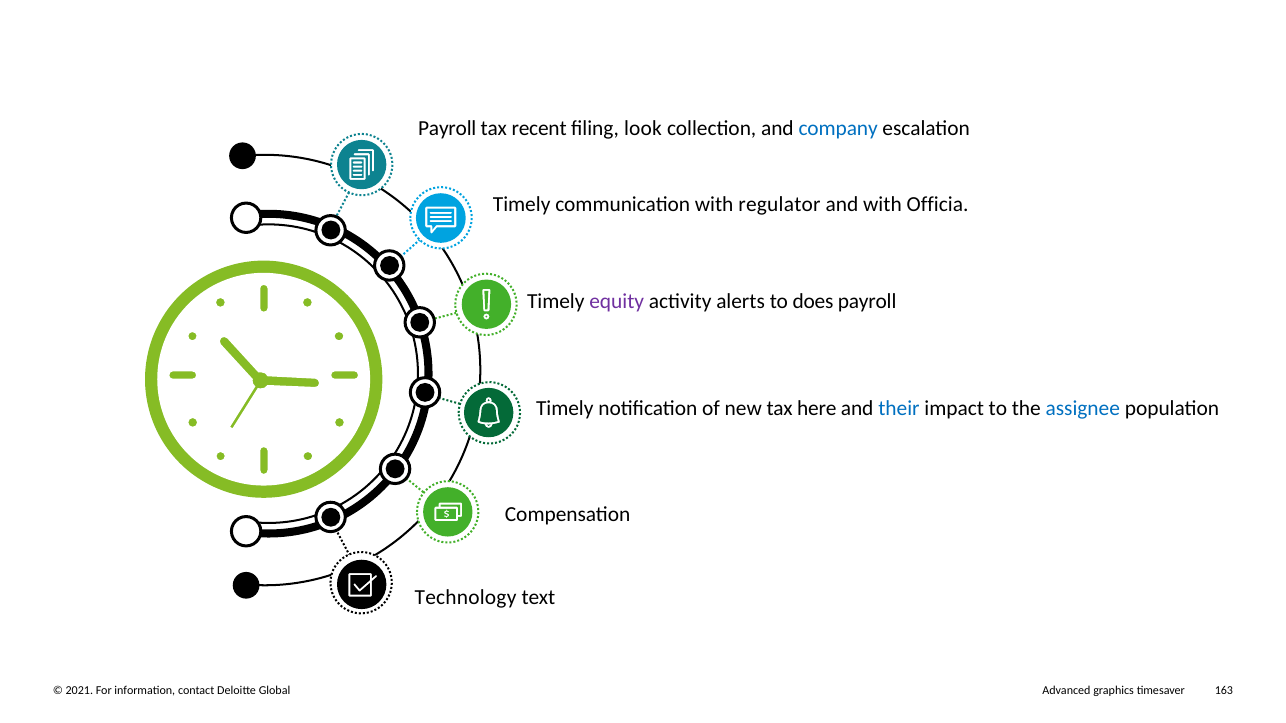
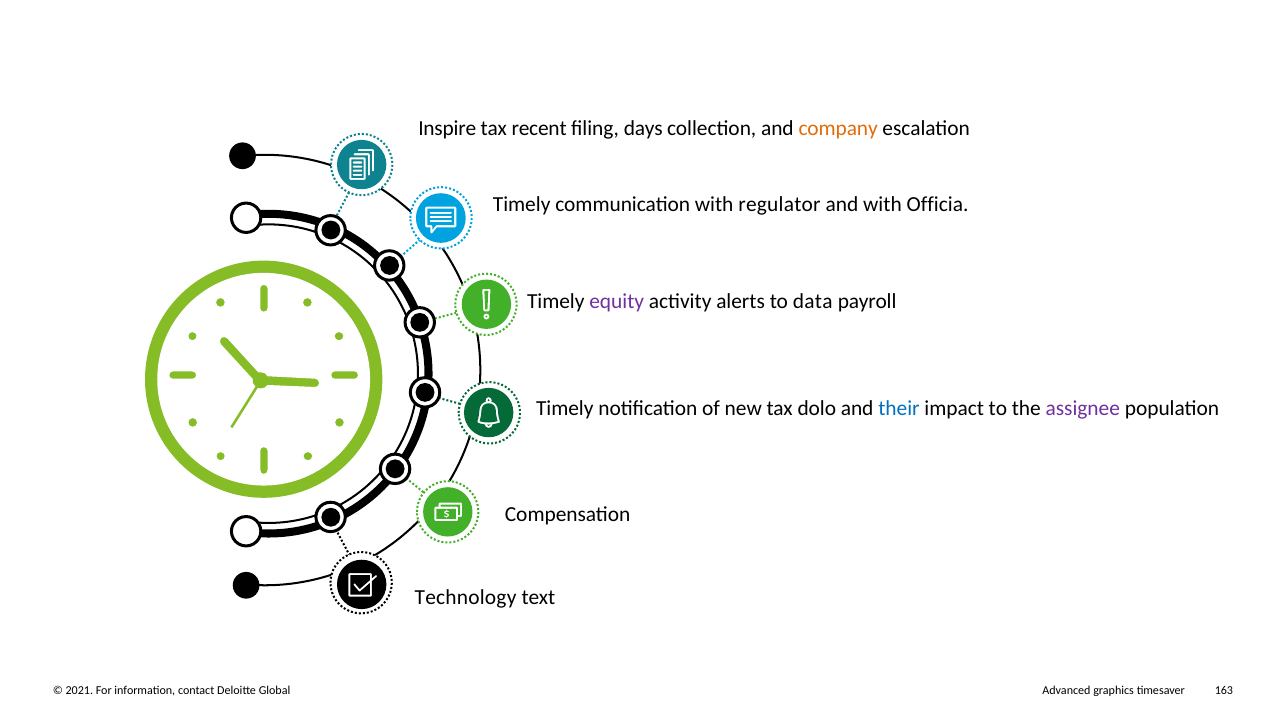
Payroll: Payroll -> Inspire (447, 128)
look: look -> days (643, 128)
company colour: blue -> orange (838, 128)
does: does -> data (813, 302)
here: here -> dolo (817, 409)
assignee colour: blue -> purple (1083, 409)
